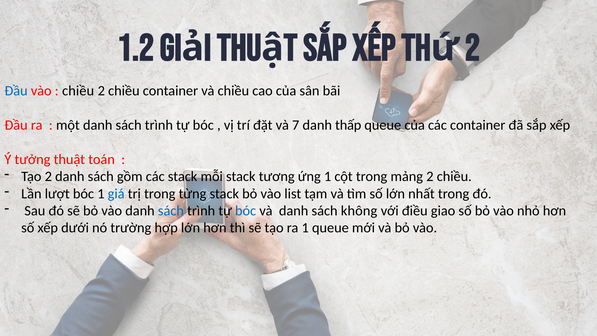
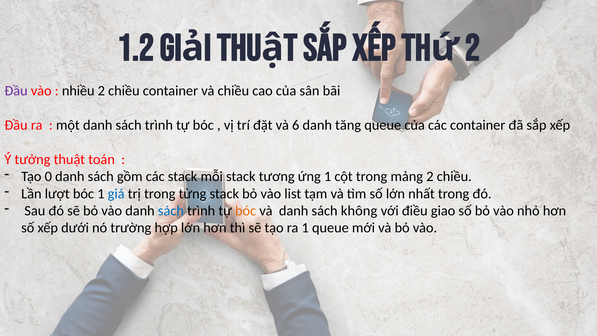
Đầu colour: blue -> purple (16, 91)
chiều: chiều -> nhiều (78, 91)
7: 7 -> 6 (296, 125)
thấp: thấp -> tăng (348, 125)
Tạo 2: 2 -> 0 (48, 176)
bóc colour: blue -> orange (246, 211)
